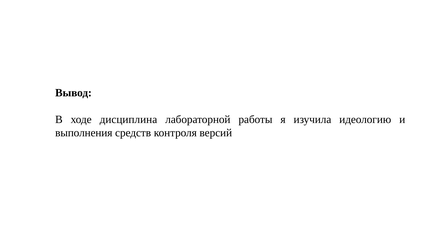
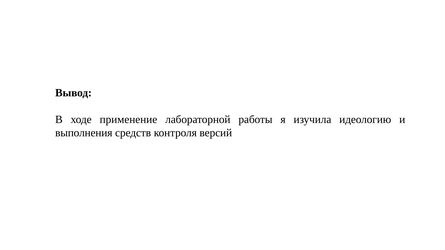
дисциплина: дисциплина -> применение (128, 120)
